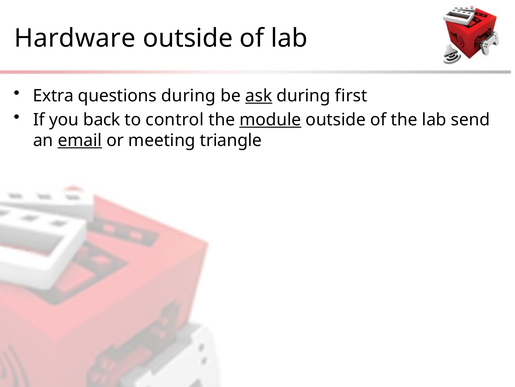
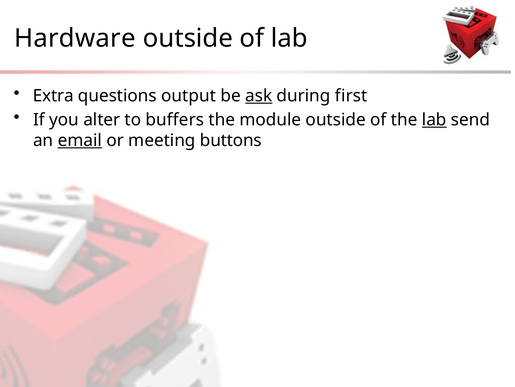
questions during: during -> output (189, 96)
back: back -> alter (102, 120)
control: control -> buffers (175, 120)
module underline: present -> none (270, 120)
lab underline: none -> present (434, 120)
triangle: triangle -> buttons (231, 140)
